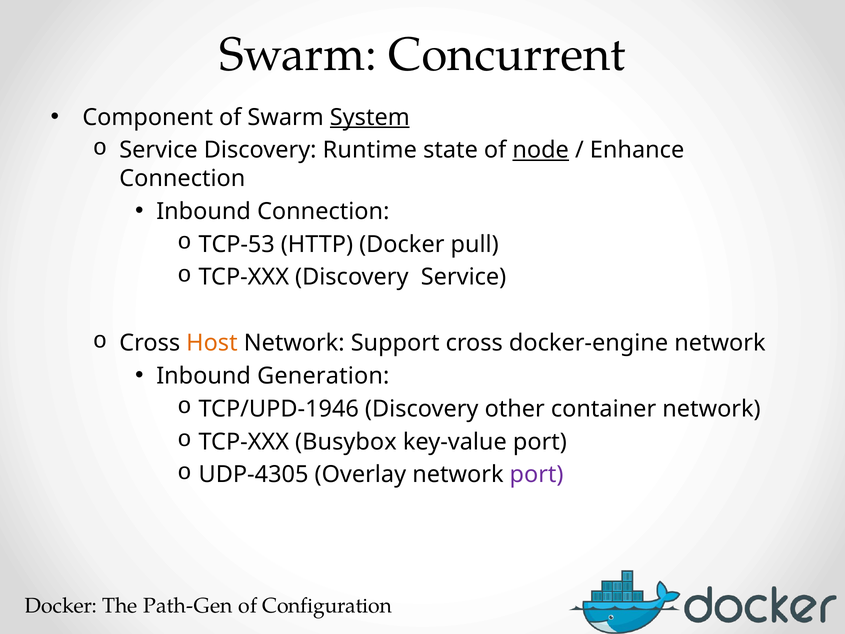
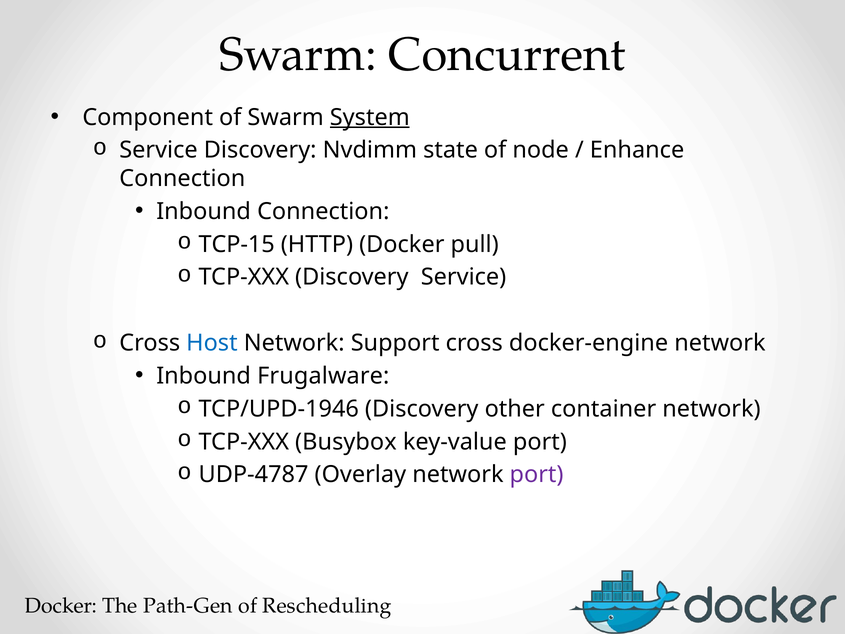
Runtime: Runtime -> Nvdimm (370, 150)
node underline: present -> none (541, 150)
TCP-53: TCP-53 -> TCP-15 (237, 244)
Host colour: orange -> blue (212, 343)
Generation: Generation -> Frugalware (323, 376)
UDP-4305: UDP-4305 -> UDP-4787 (254, 474)
Configuration: Configuration -> Rescheduling (327, 606)
